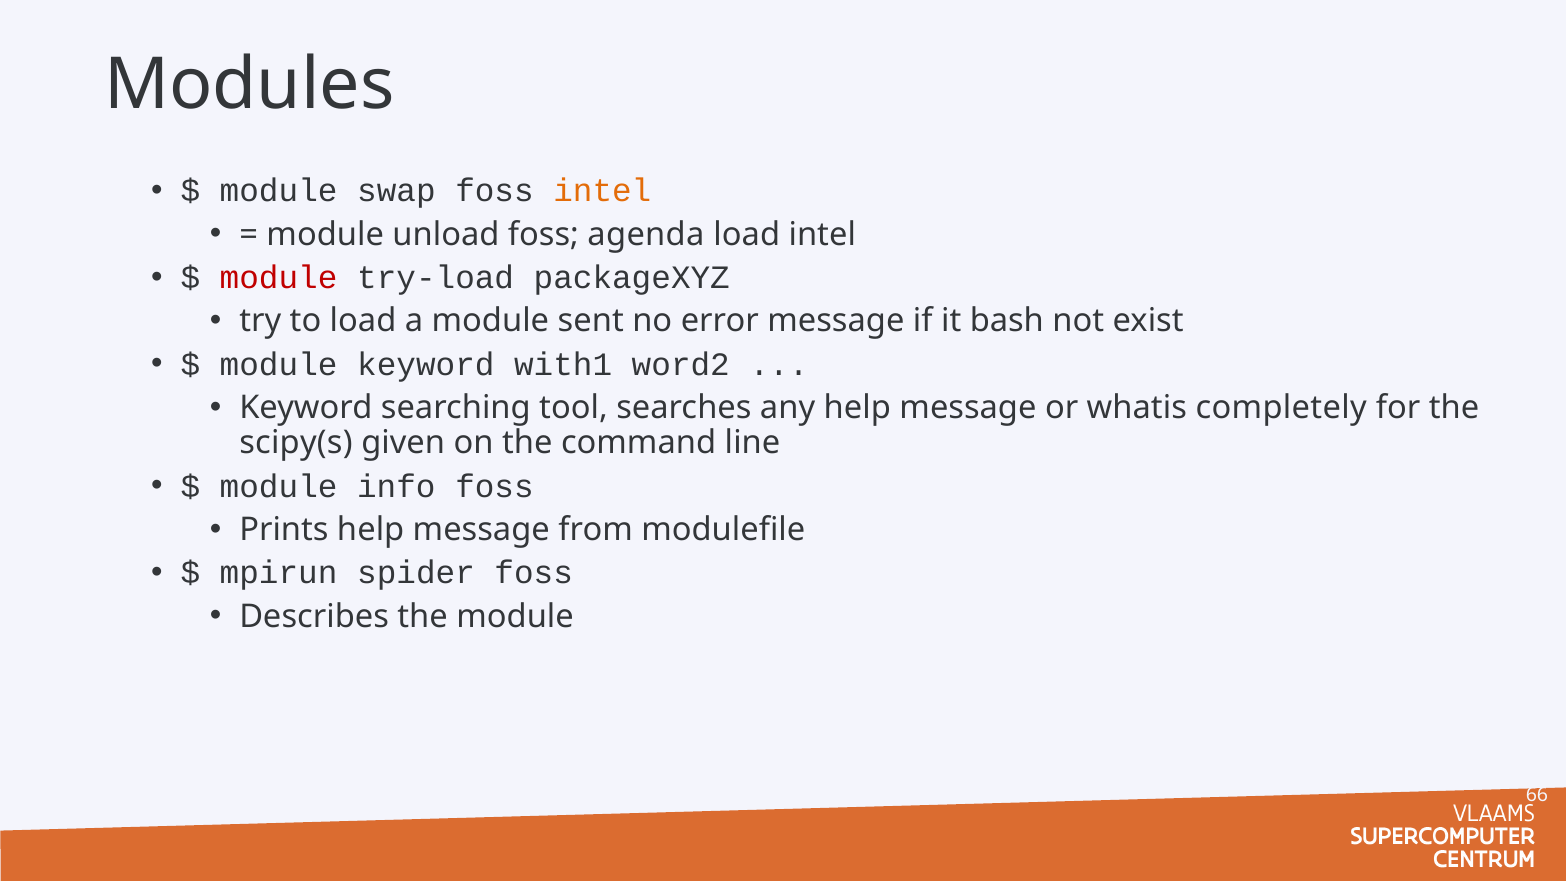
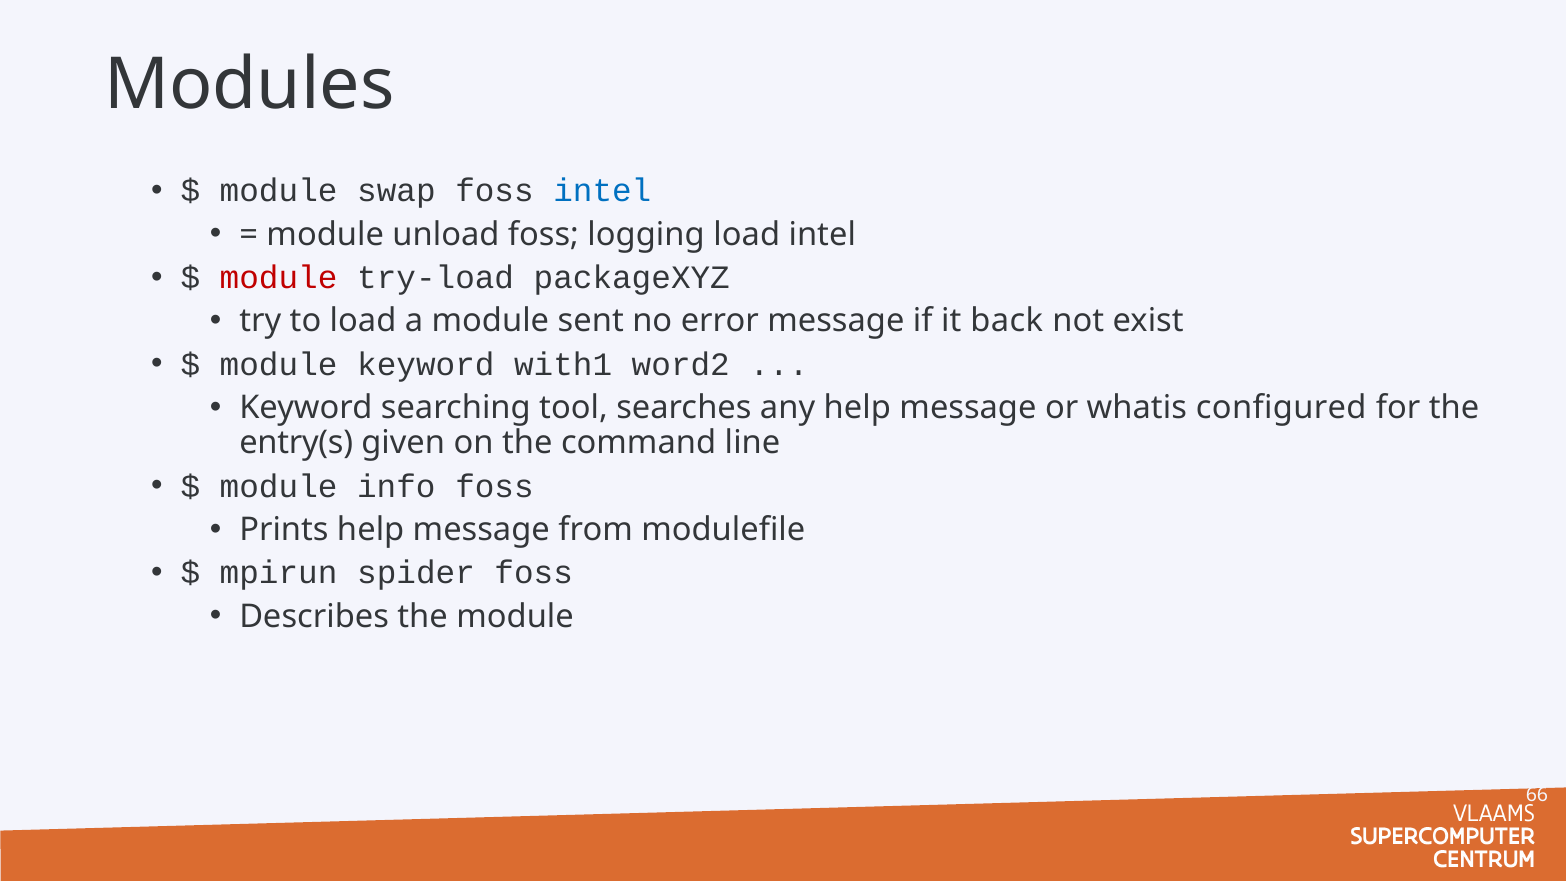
intel colour: orange -> blue (602, 191)
agenda: agenda -> logging (646, 234)
bash: bash -> back (1007, 321)
completely: completely -> configured (1281, 408)
scipy(s: scipy(s -> entry(s (296, 443)
